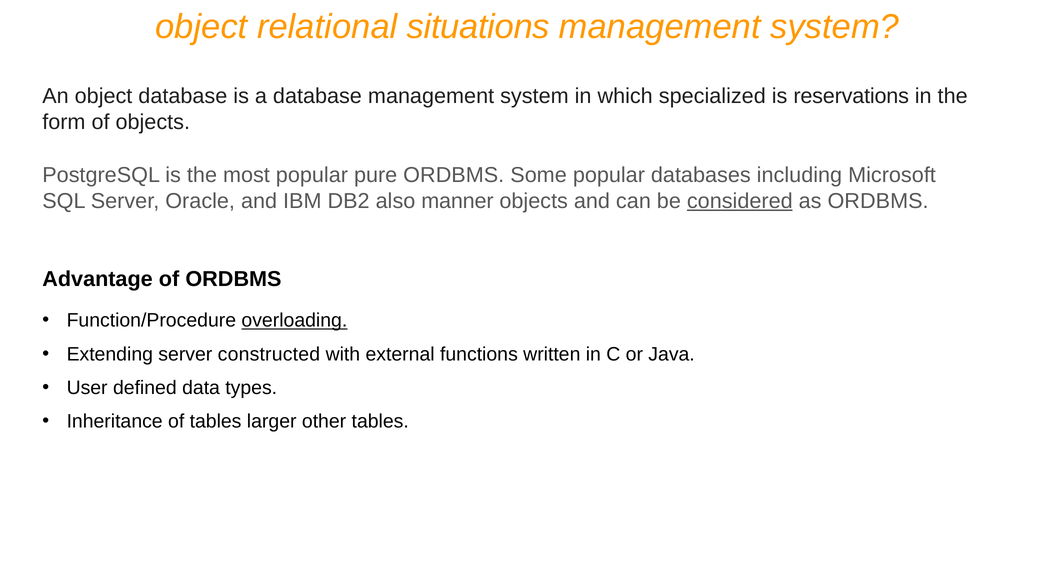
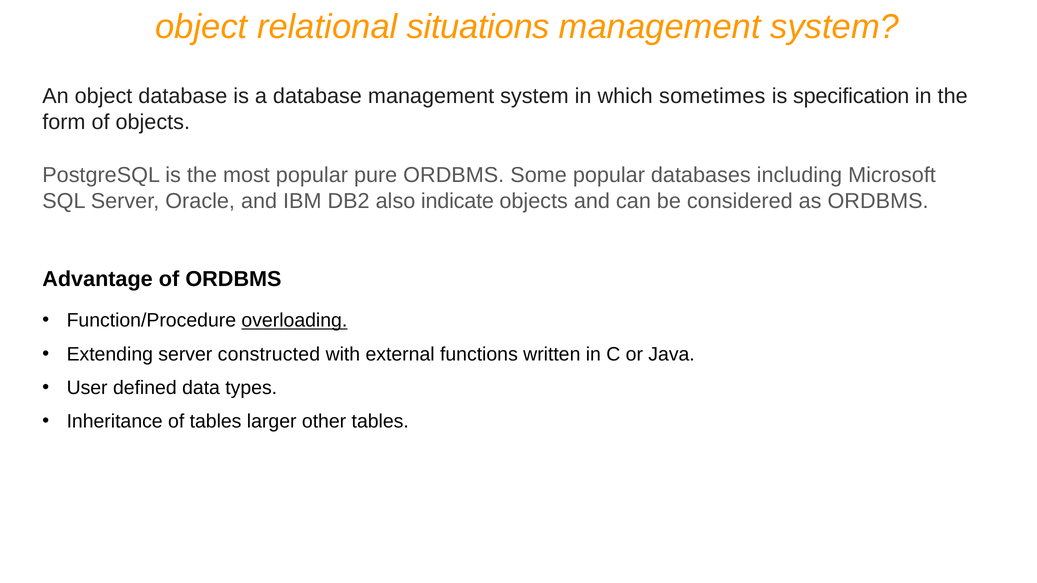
specialized: specialized -> sometimes (712, 96)
reservations: reservations -> specification (851, 96)
manner: manner -> indicate (457, 201)
considered underline: present -> none (740, 201)
